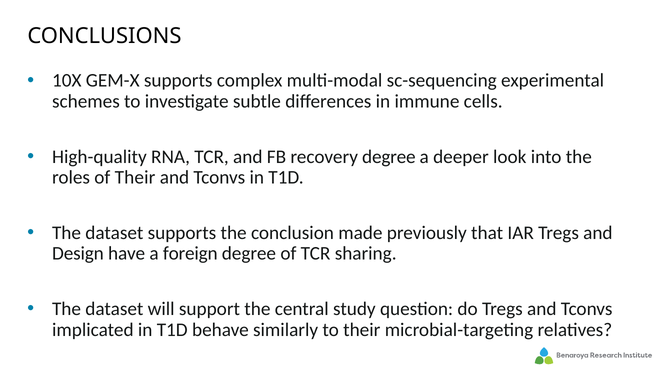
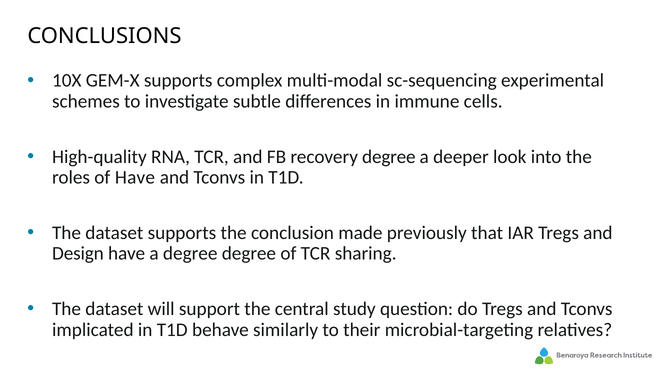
of Their: Their -> Have (135, 178)
a foreign: foreign -> degree (190, 254)
